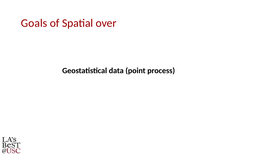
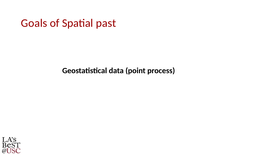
over: over -> past (106, 23)
